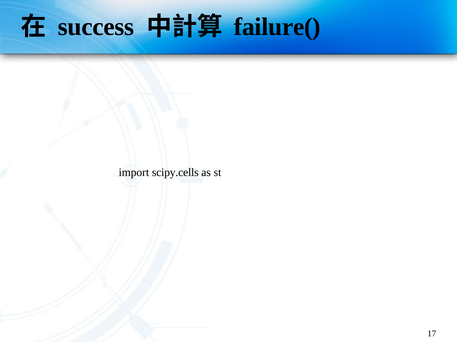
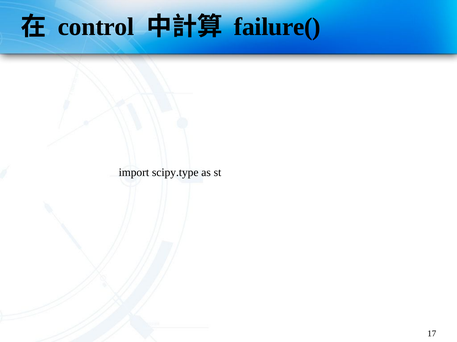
success: success -> control (96, 27)
scipy.cells: scipy.cells -> scipy.type (175, 173)
